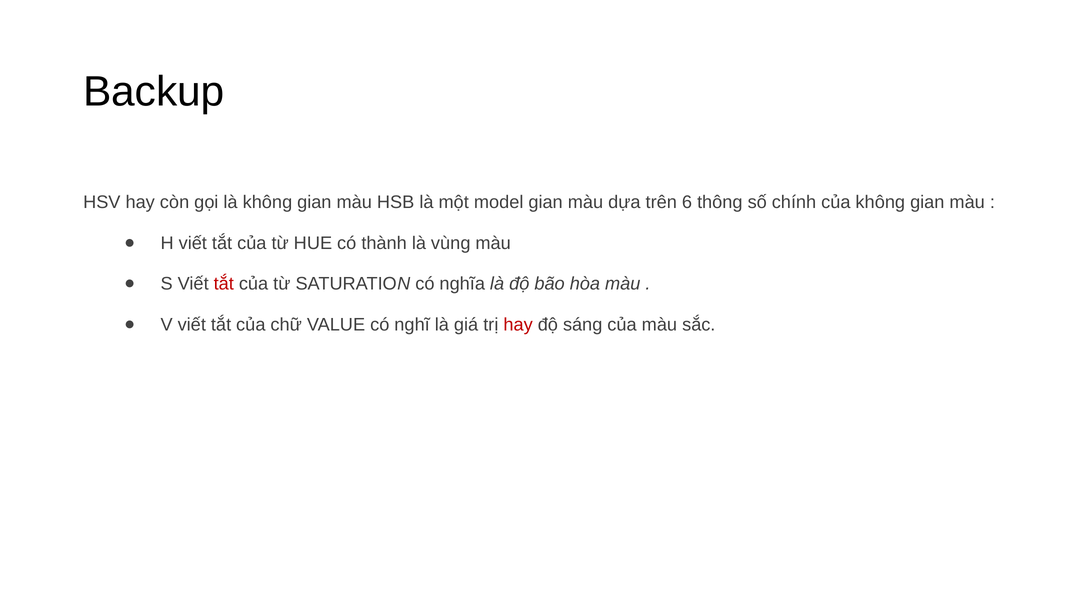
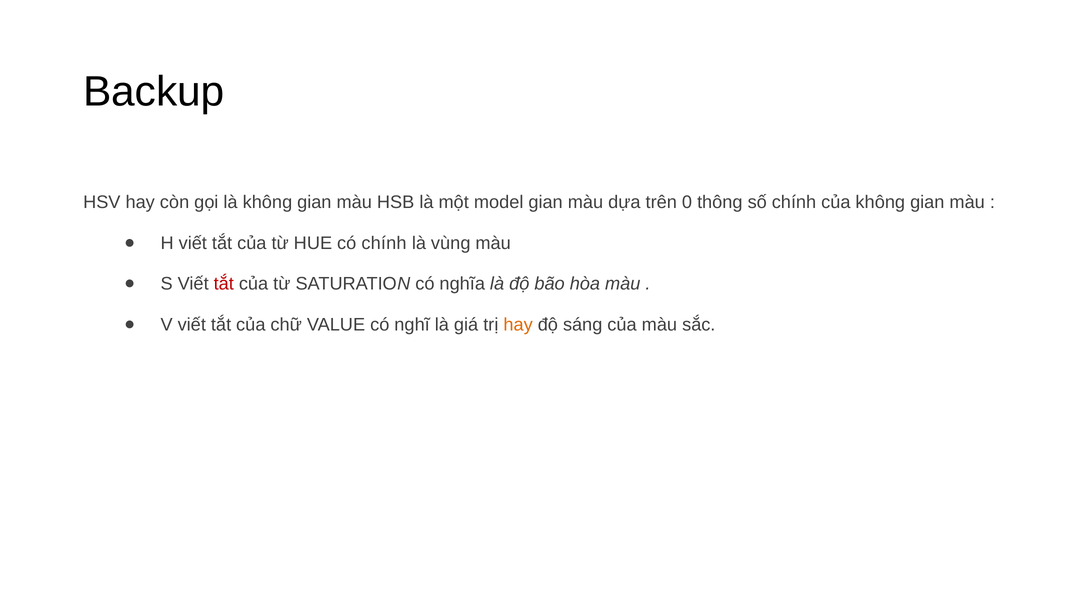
6: 6 -> 0 (687, 202)
có thành: thành -> chính (384, 243)
hay colour: red -> orange (518, 325)
